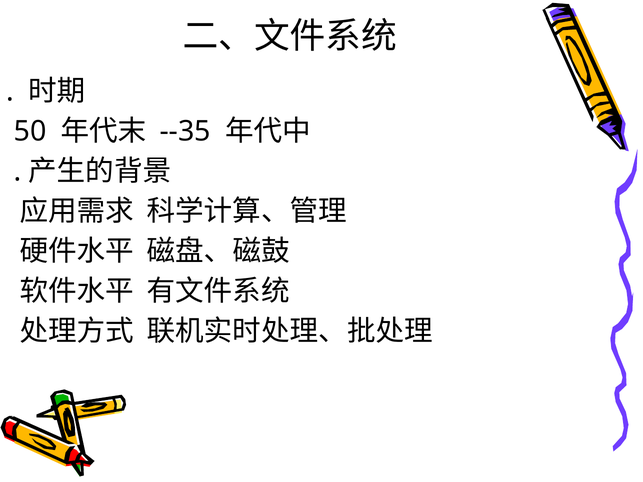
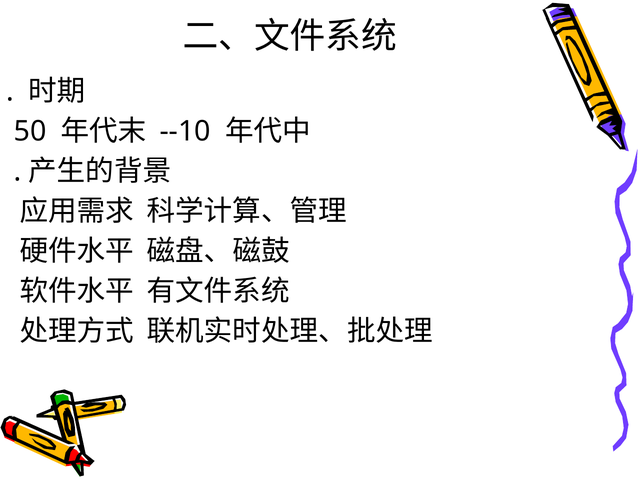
--35: --35 -> --10 (185, 131)
